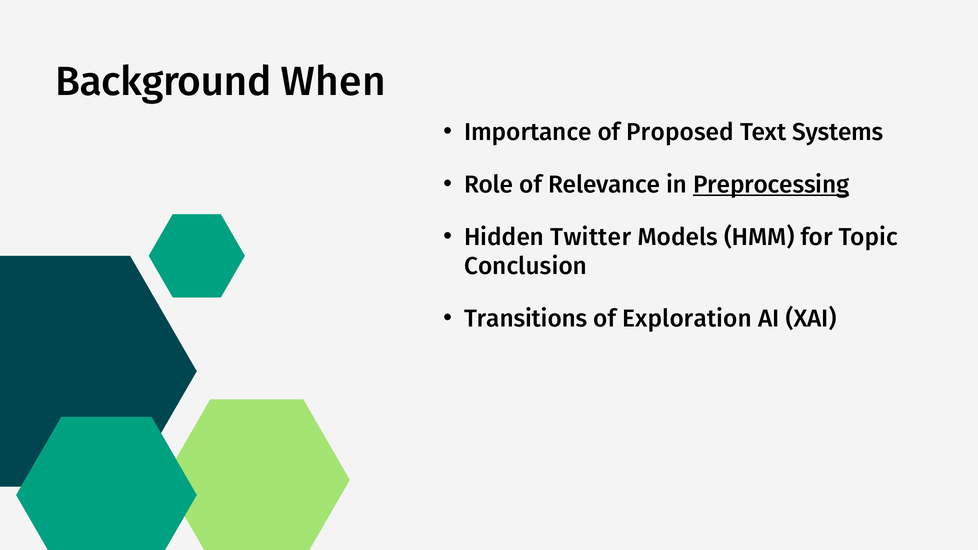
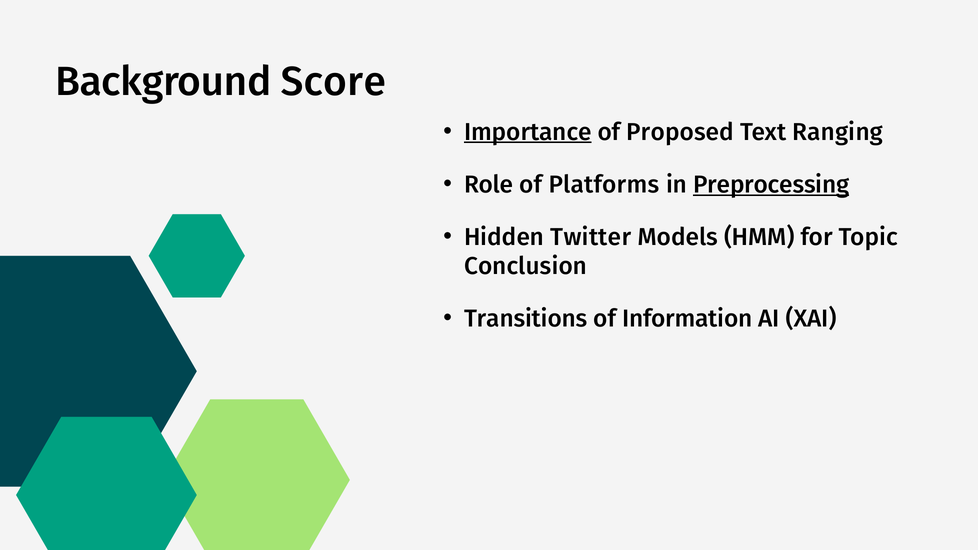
When: When -> Score (333, 82)
Importance underline: none -> present (528, 132)
Systems: Systems -> Ranging (838, 132)
Relevance: Relevance -> Platforms (604, 185)
Exploration: Exploration -> Information (687, 319)
